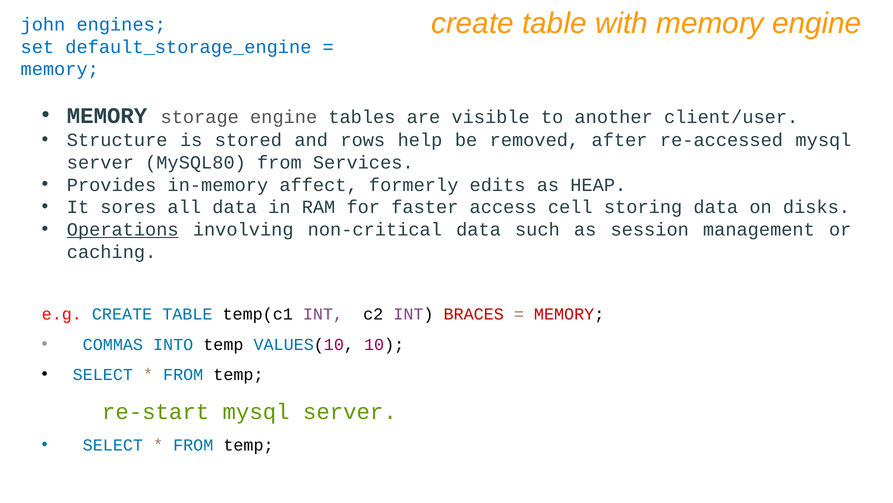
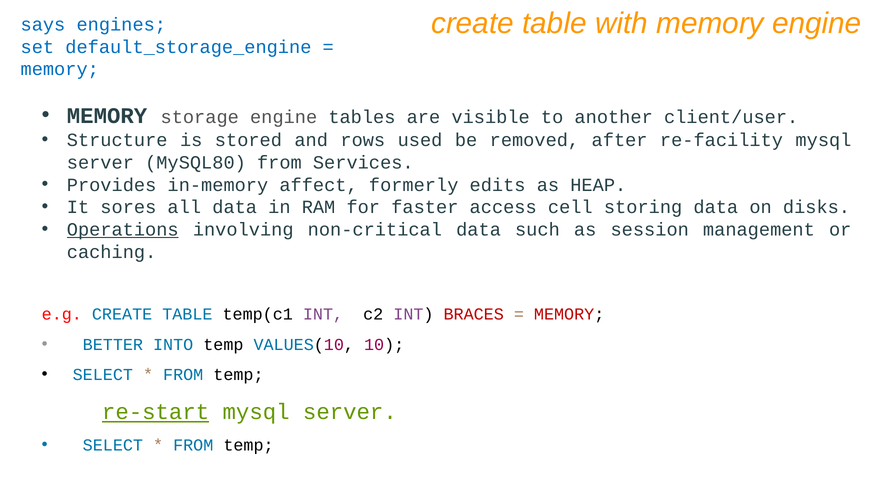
john: john -> says (43, 24)
help: help -> used (420, 140)
re-accessed: re-accessed -> re-facility (721, 140)
COMMAS: COMMAS -> BETTER (113, 344)
re-start underline: none -> present (156, 412)
